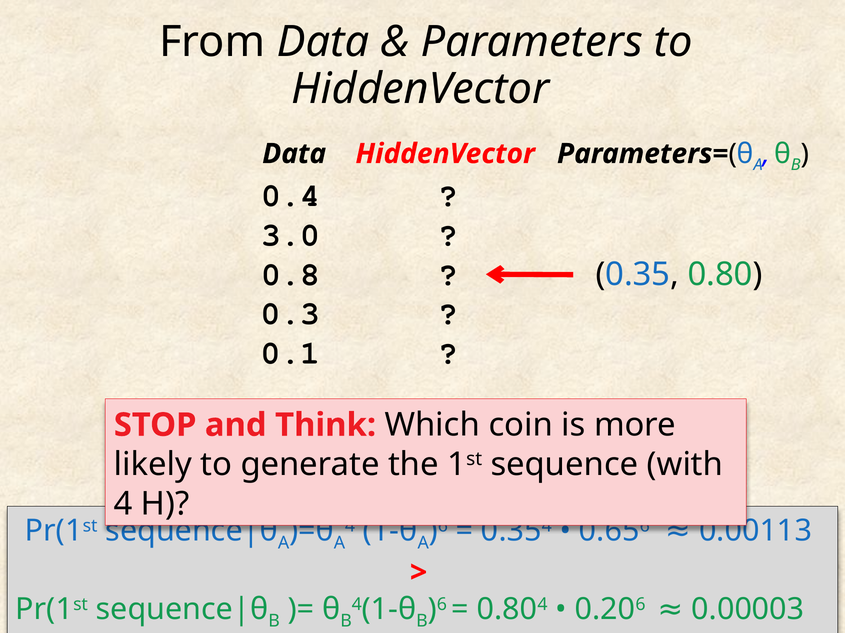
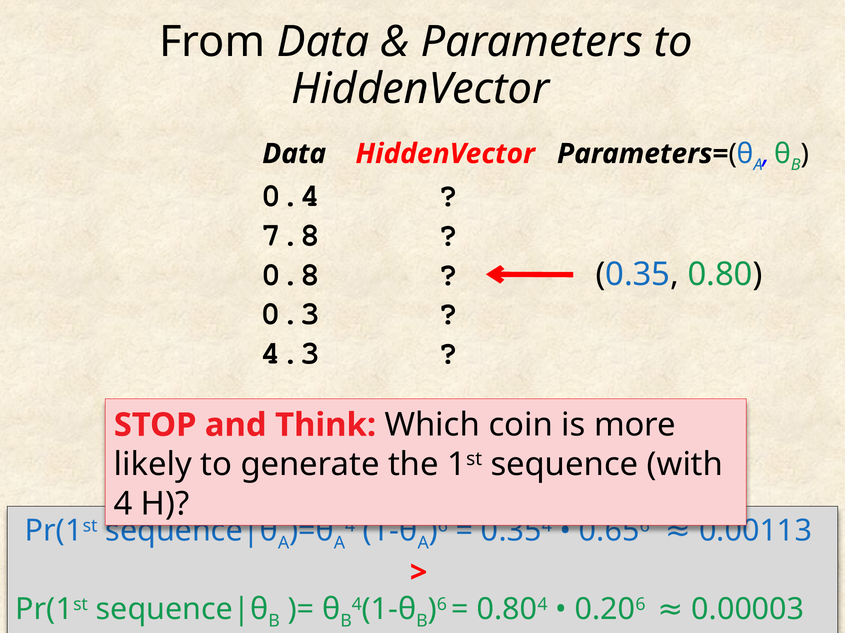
3.0: 3.0 -> 7.8 (291, 235)
0.1: 0.1 -> 4.3 (290, 353)
